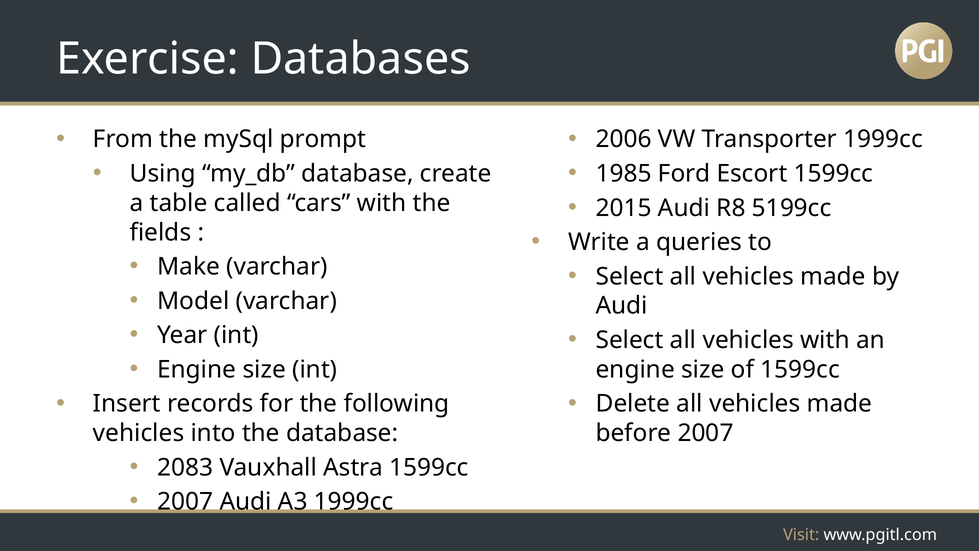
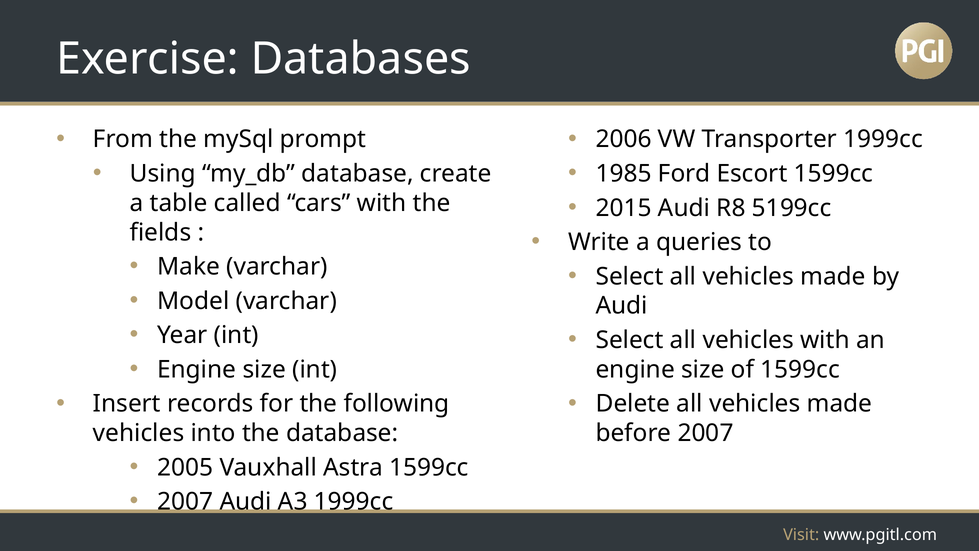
2083: 2083 -> 2005 (185, 467)
